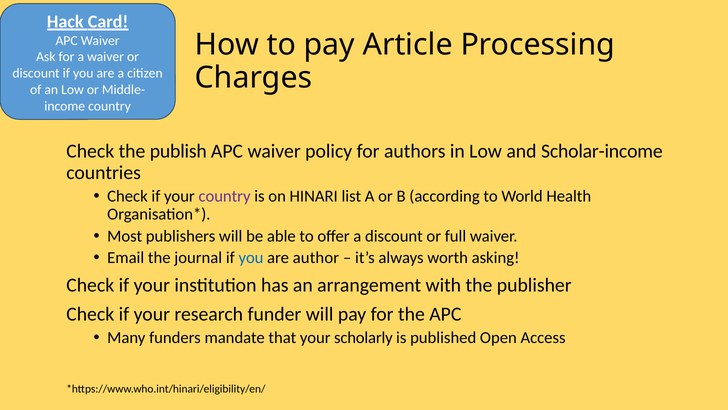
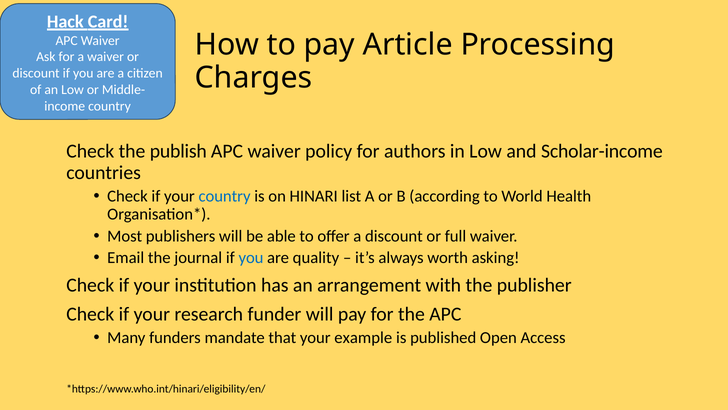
country colour: purple -> blue (225, 196)
author: author -> quality (316, 258)
scholarly: scholarly -> example (363, 337)
